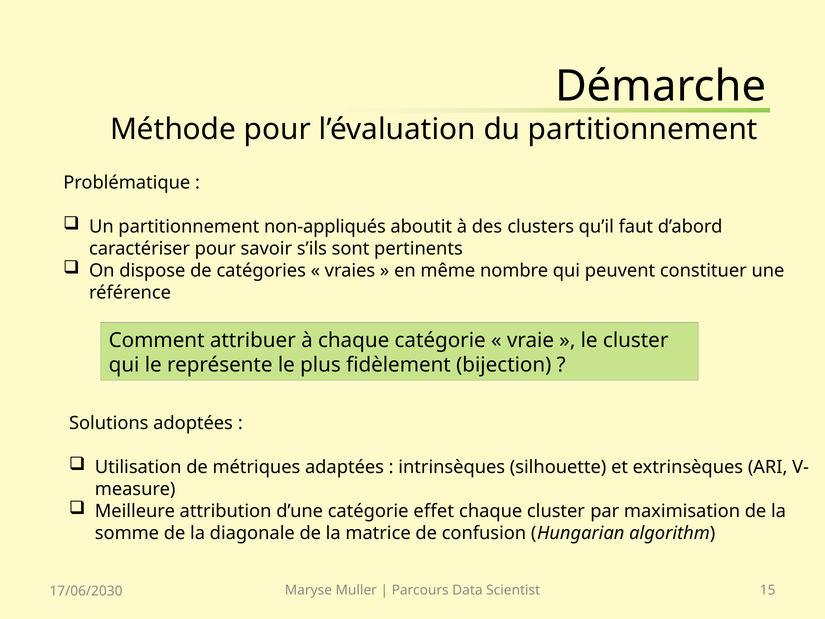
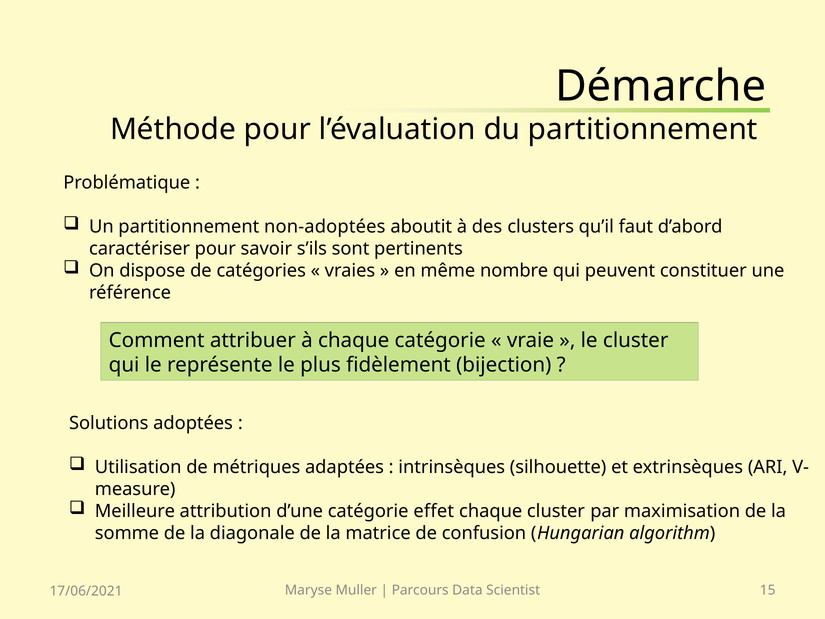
non-appliqués: non-appliqués -> non-adoptées (325, 227)
17/06/2030: 17/06/2030 -> 17/06/2021 (86, 591)
